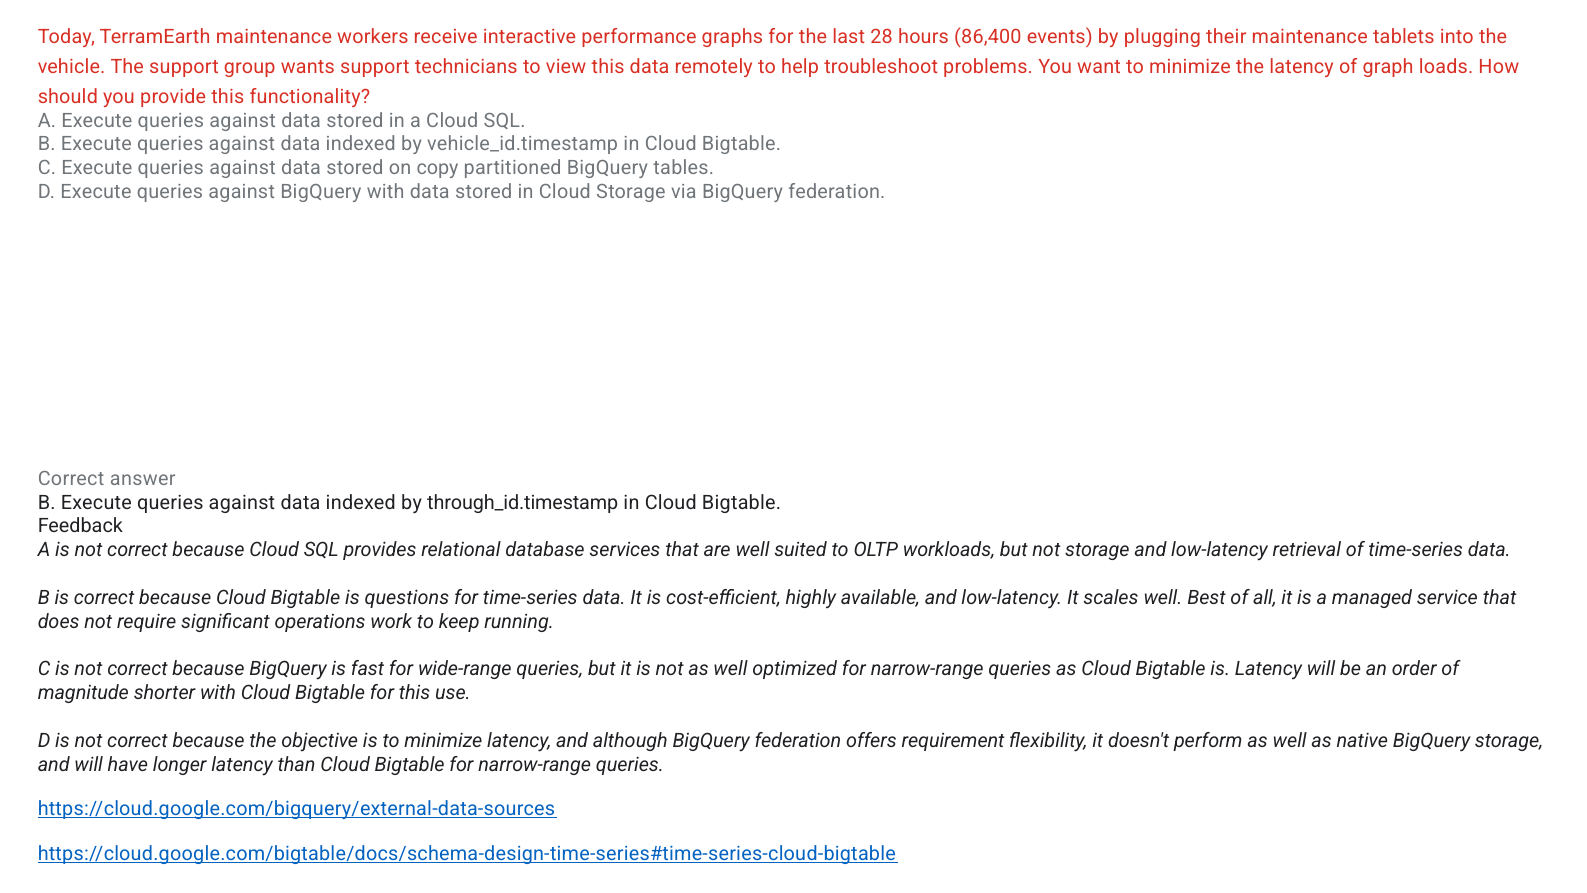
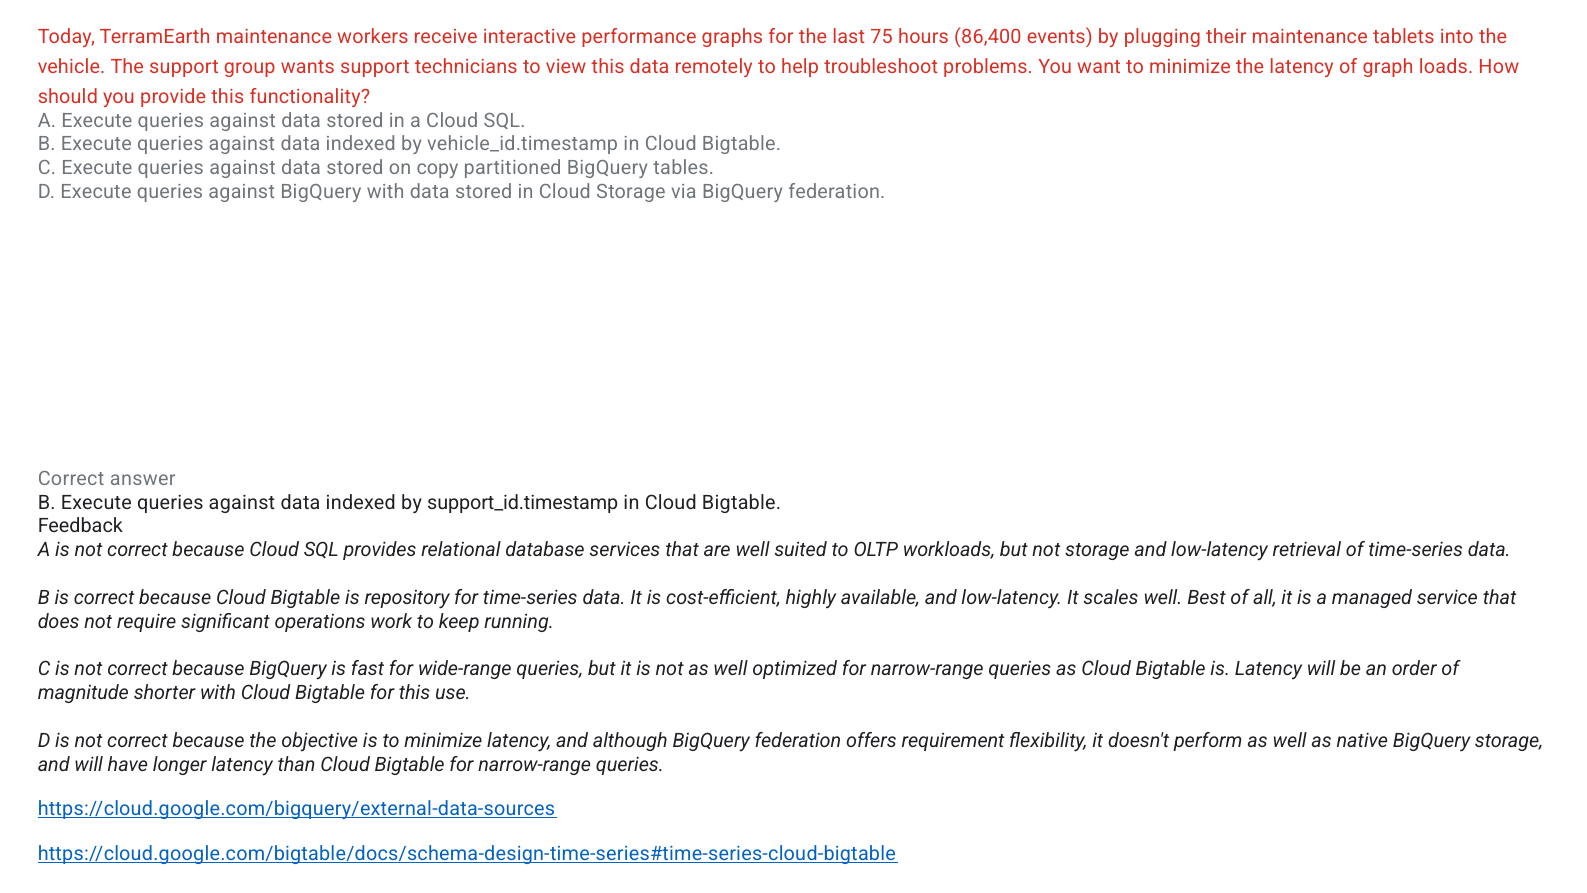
28: 28 -> 75 (882, 37)
through_id.timestamp: through_id.timestamp -> support_id.timestamp (523, 502)
questions: questions -> repository (407, 598)
